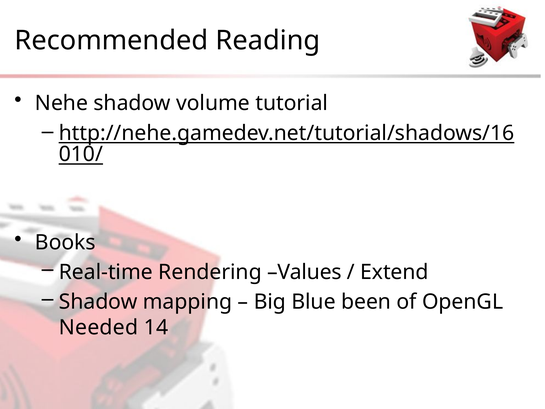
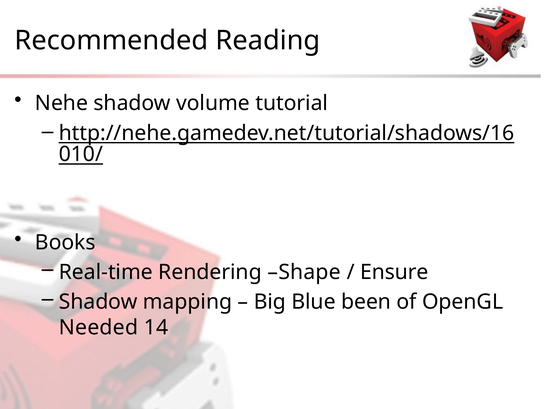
Values: Values -> Shape (304, 272)
Extend: Extend -> Ensure (394, 272)
